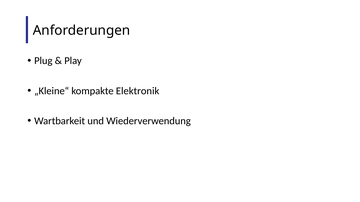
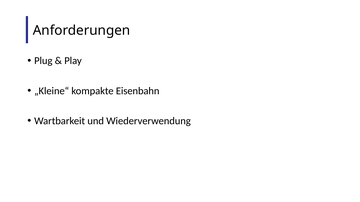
Elektronik: Elektronik -> Eisenbahn (138, 91)
